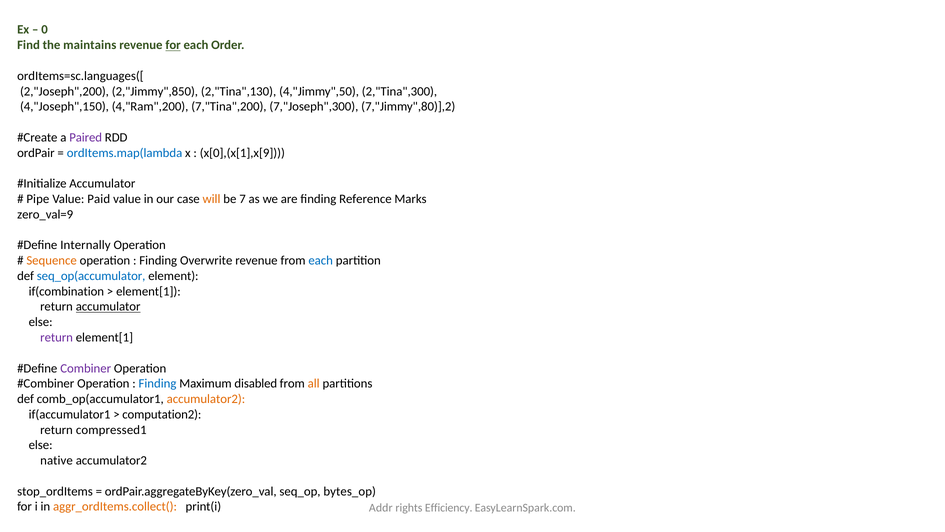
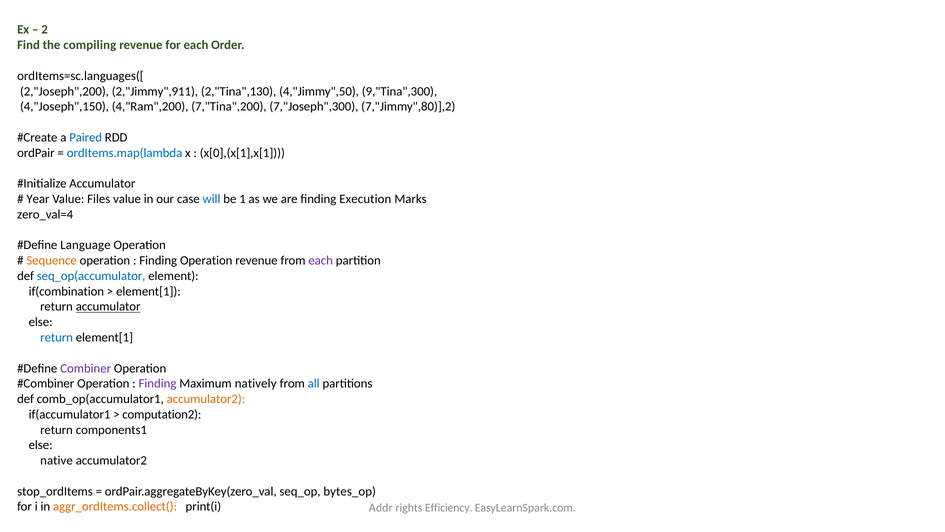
0: 0 -> 2 (45, 30)
maintains: maintains -> compiling (90, 45)
for underline: present -> none (173, 45)
2,"Jimmy",850: 2,"Jimmy",850 -> 2,"Jimmy",911 (155, 91)
2,"Tina",300: 2,"Tina",300 -> 9,"Tina",300 (399, 91)
Paired colour: purple -> blue (86, 137)
x[0],(x[1],x[9: x[0],(x[1],x[9 -> x[0],(x[1],x[1 (242, 153)
Pipe: Pipe -> Year (38, 199)
Paid: Paid -> Files (99, 199)
will colour: orange -> blue (212, 199)
7: 7 -> 1 (243, 199)
Reference: Reference -> Execution (365, 199)
zero_val=9: zero_val=9 -> zero_val=4 (45, 214)
Internally: Internally -> Language (85, 245)
Finding Overwrite: Overwrite -> Operation (206, 260)
each colour: blue -> purple (321, 260)
return colour: purple -> blue (57, 337)
Finding colour: blue -> purple (157, 383)
disabled: disabled -> natively (256, 383)
all colour: orange -> blue (314, 383)
compressed1: compressed1 -> components1 (111, 429)
